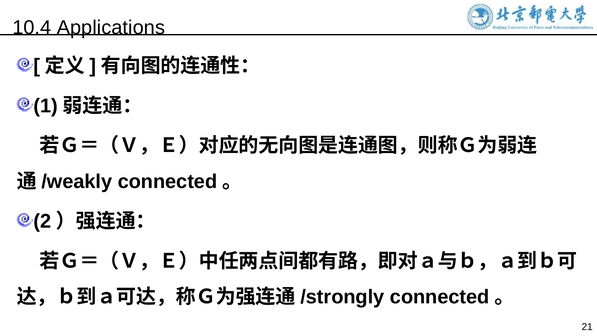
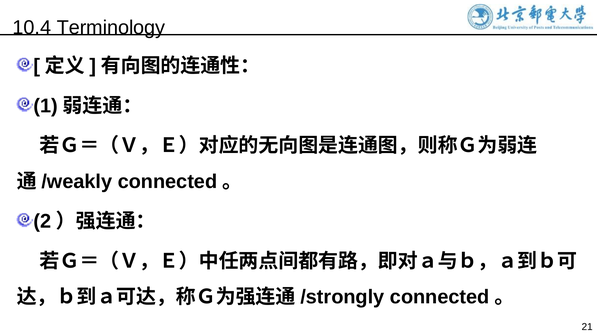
Applications: Applications -> Terminology (111, 27)
